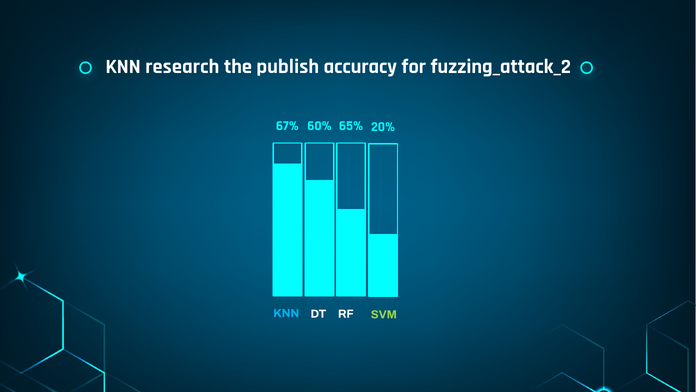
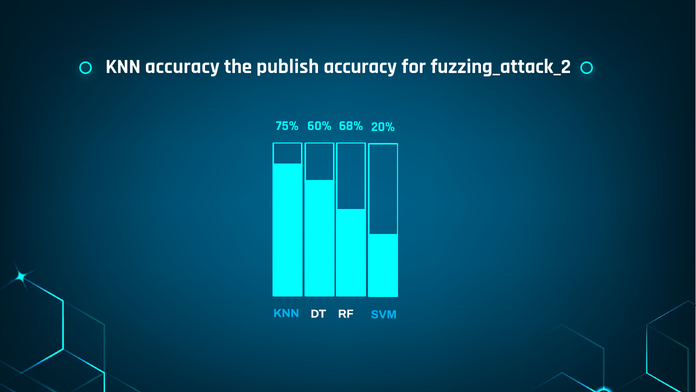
KNN research: research -> accuracy (182, 66)
67%: 67% -> 75% (287, 126)
65%: 65% -> 68% (351, 126)
SVM colour: light green -> light blue (384, 314)
